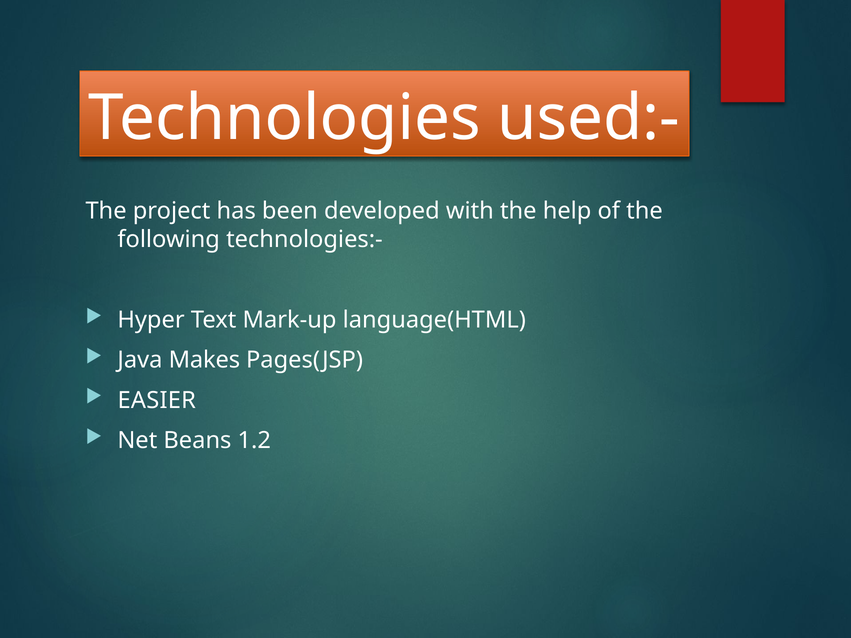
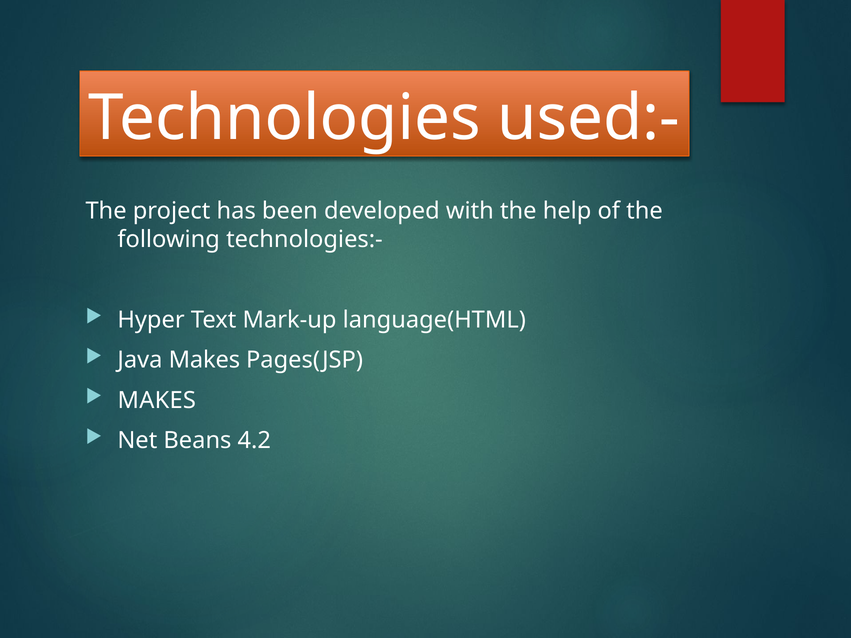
EASIER: EASIER -> MAKES (157, 400)
1.2: 1.2 -> 4.2 (254, 441)
